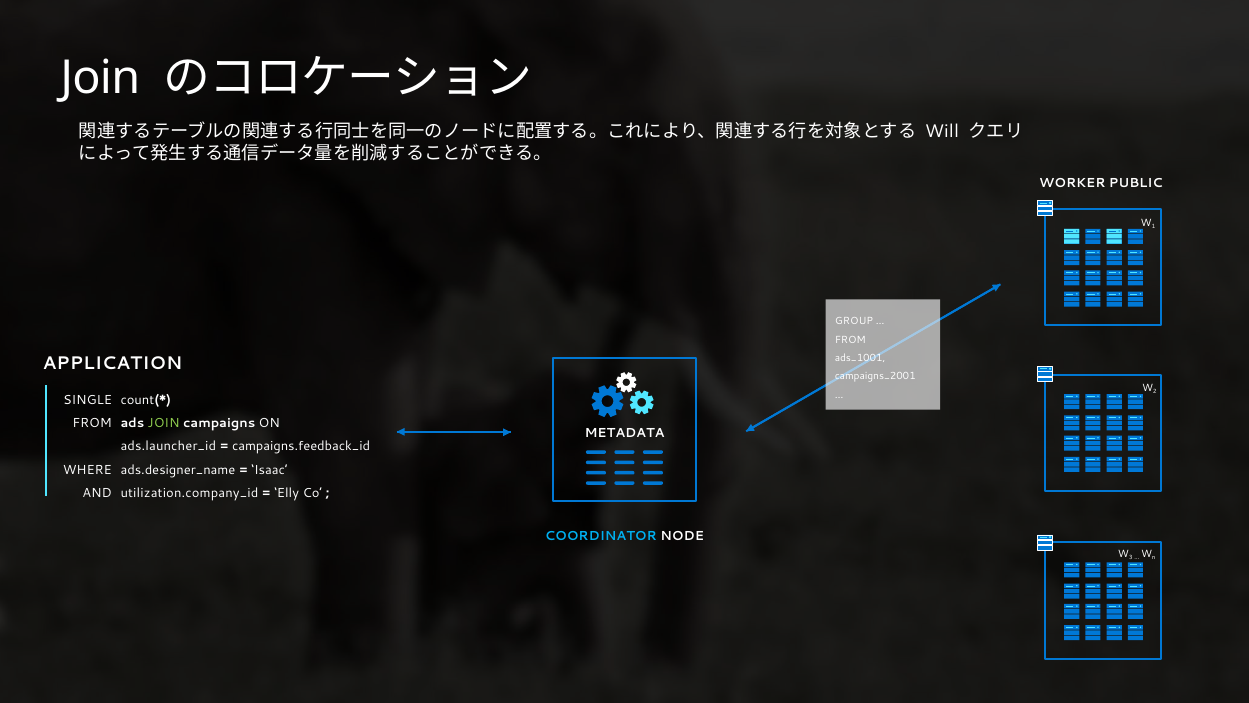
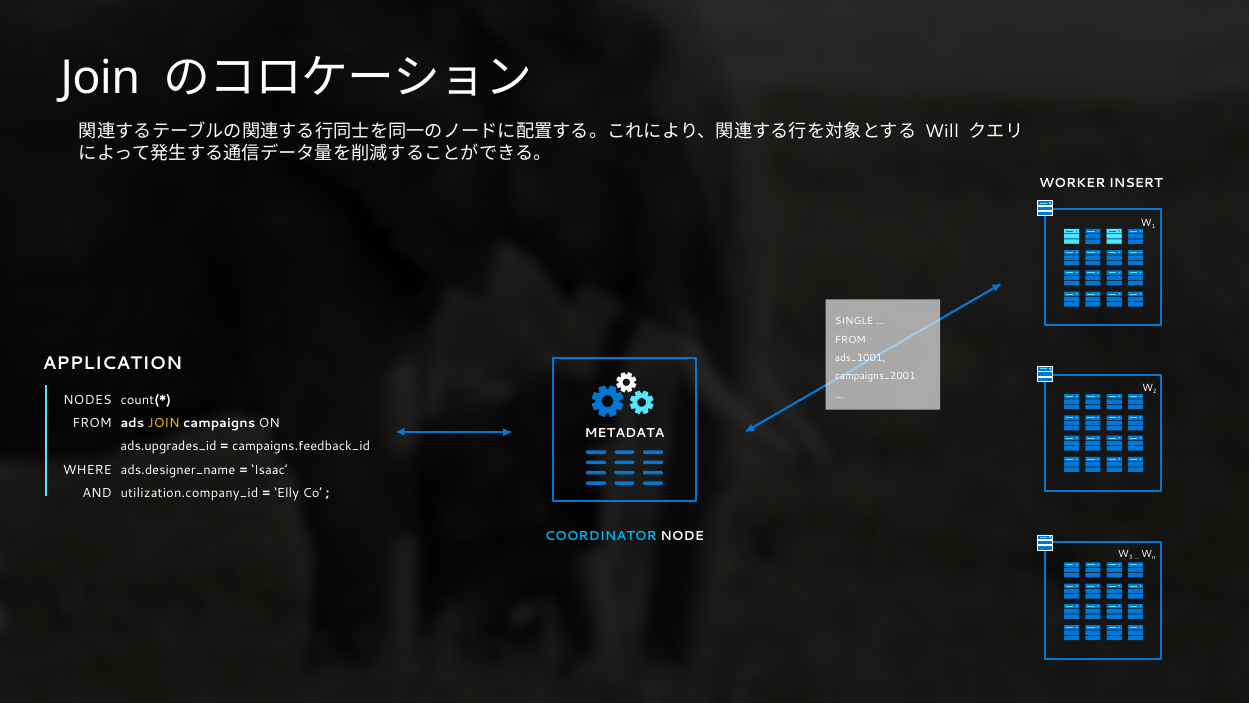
PUBLIC: PUBLIC -> INSERT (1136, 183)
GROUP: GROUP -> SINGLE (854, 321)
SINGLE: SINGLE -> NODES (87, 399)
JOIN colour: light green -> yellow (164, 423)
ads.launcher_id: ads.launcher_id -> ads.upgrades_id (169, 446)
